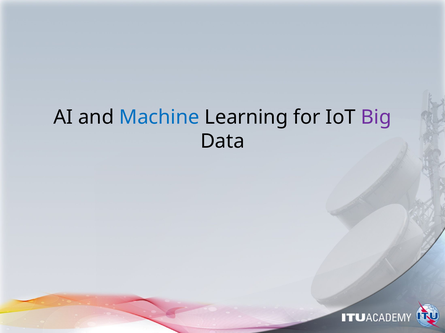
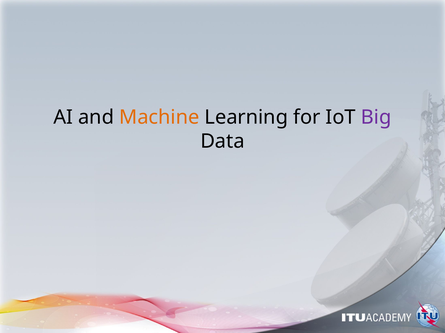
Machine colour: blue -> orange (159, 118)
